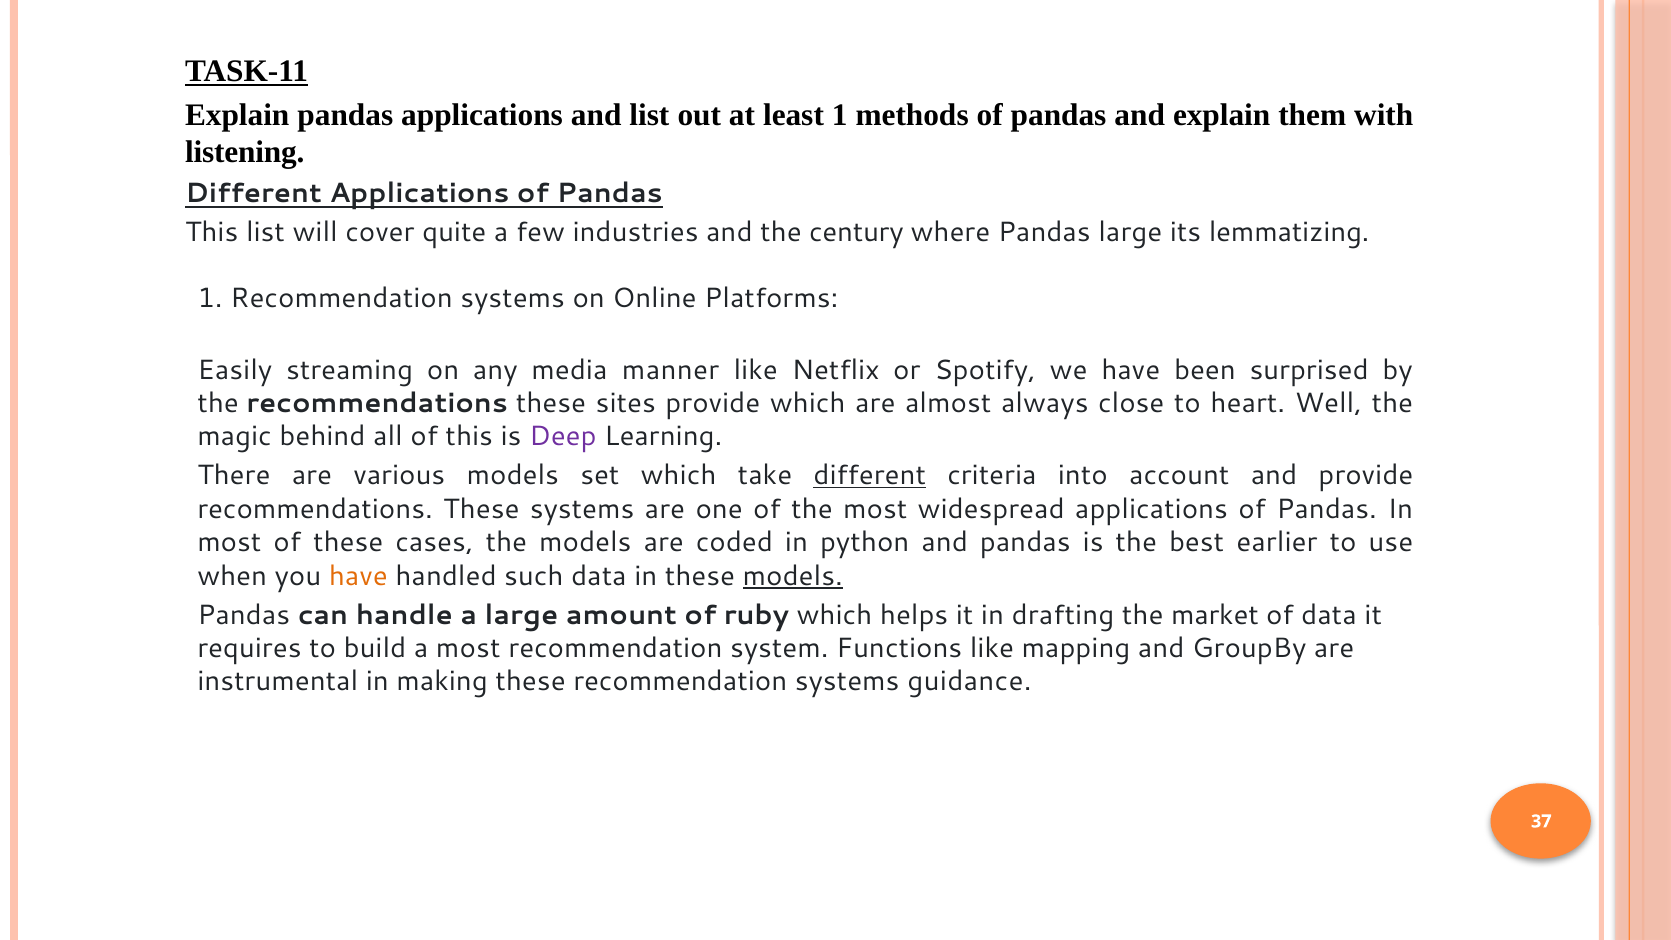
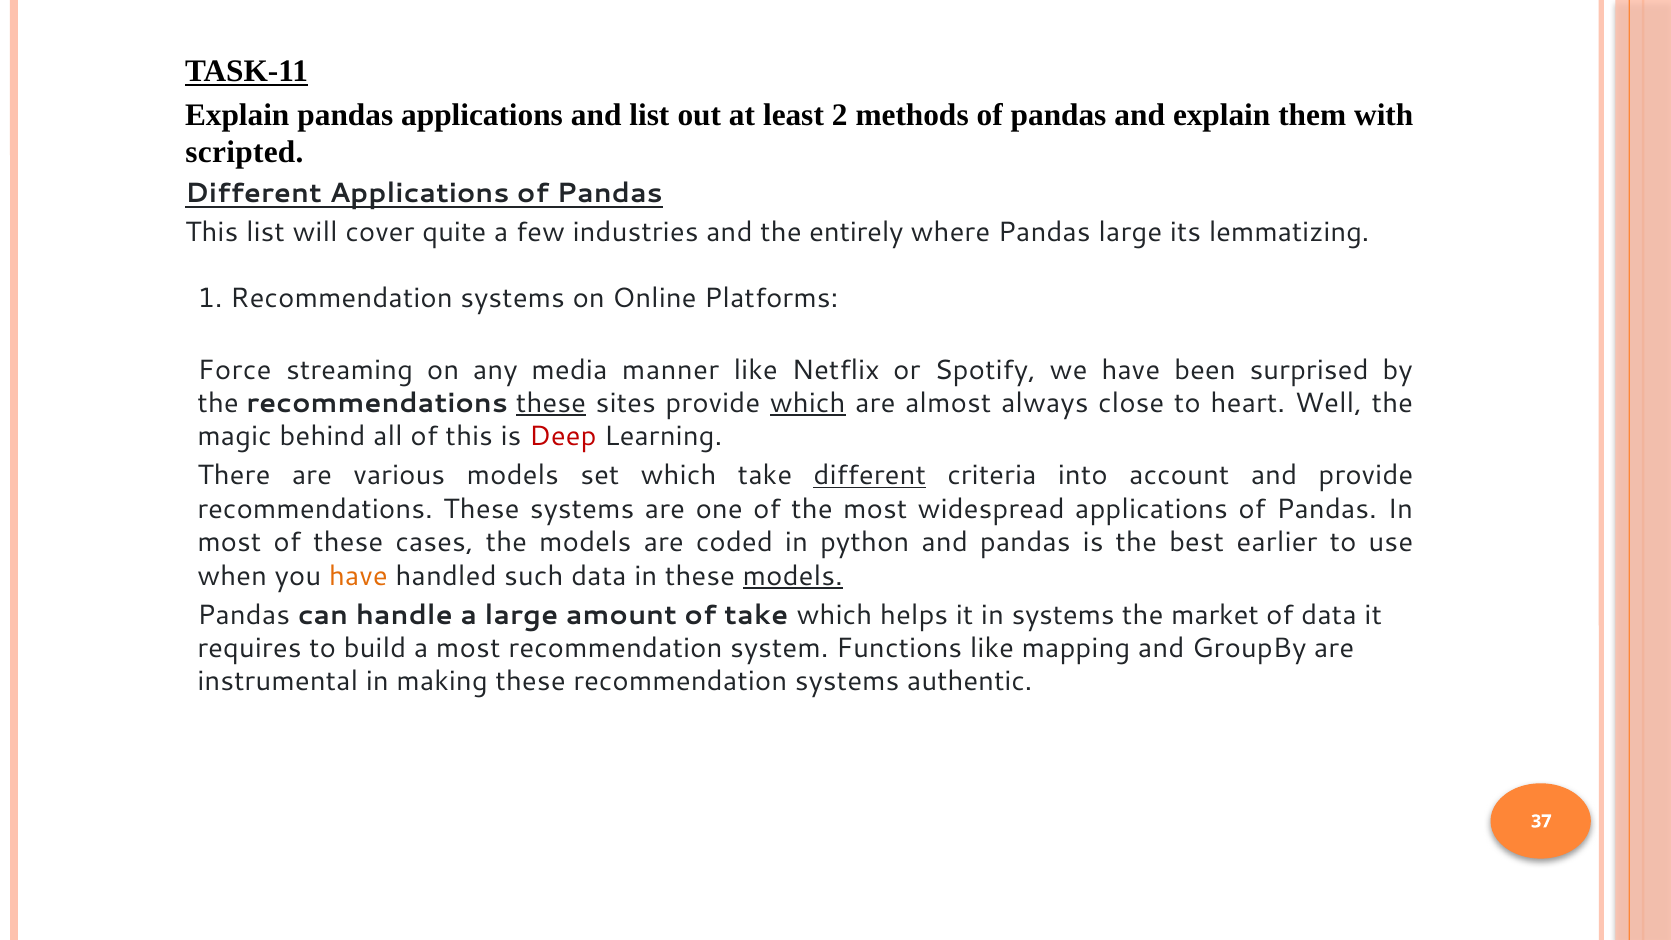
least 1: 1 -> 2 (840, 115)
listening: listening -> scripted (244, 152)
century: century -> entirely (856, 232)
Easily: Easily -> Force (235, 370)
these underline: none -> present (551, 403)
which underline: none -> present (808, 403)
Deep colour: purple -> red (563, 437)
of ruby: ruby -> take (756, 615)
in drafting: drafting -> systems (1063, 615)
guidance: guidance -> authentic (970, 682)
